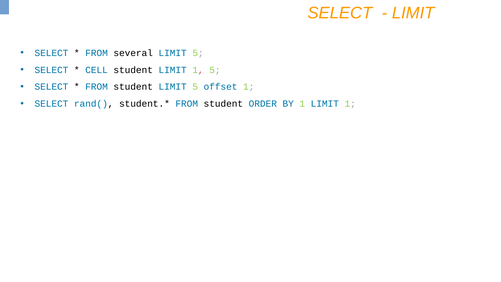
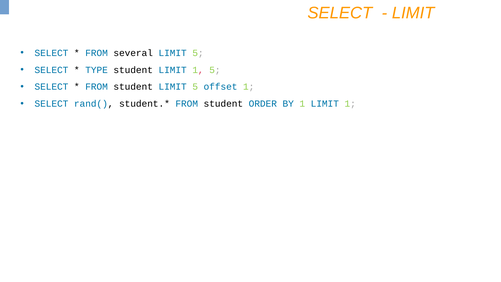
CELL: CELL -> TYPE (97, 70)
